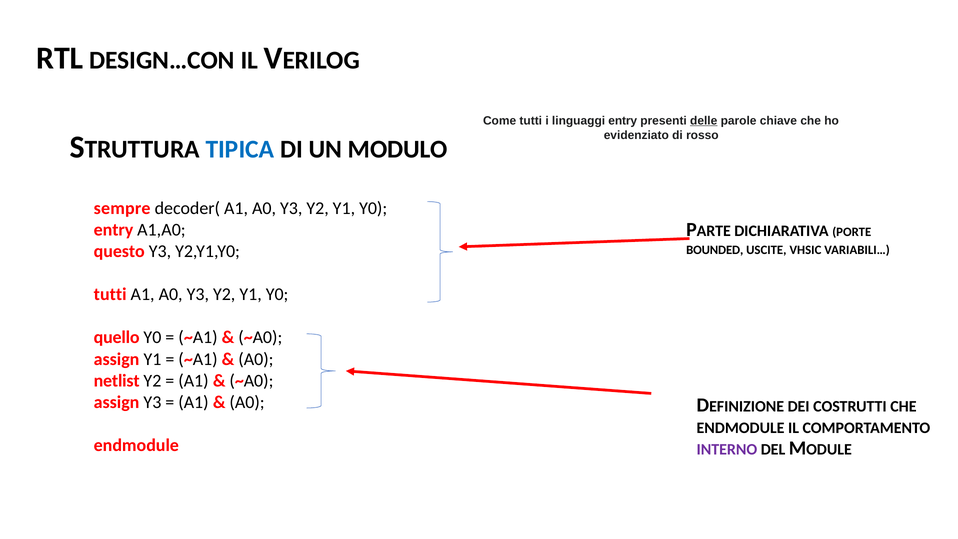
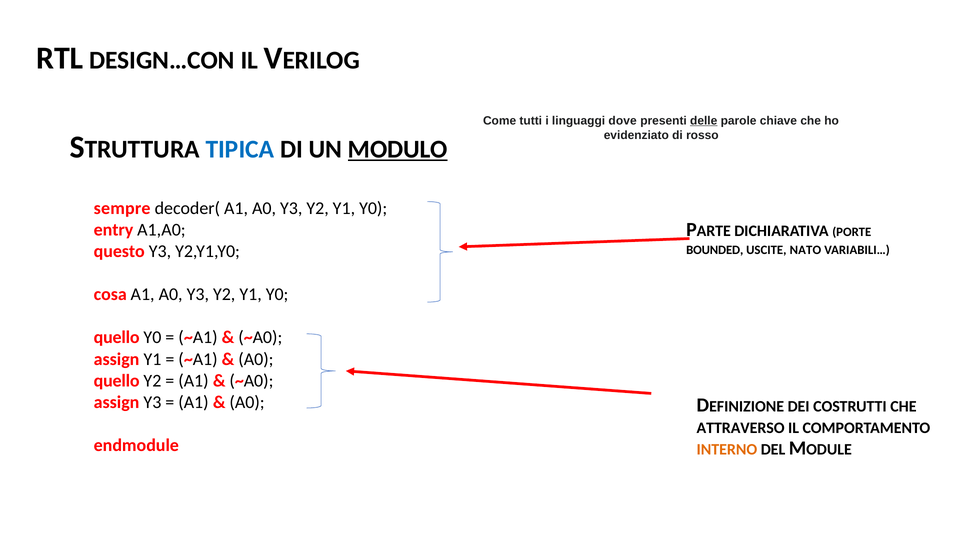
linguaggi entry: entry -> dove (623, 121)
MODULO underline: none -> present (398, 149)
VHSIC: VHSIC -> NATO (805, 250)
tutti: tutti -> cosa (110, 294)
netlist: netlist -> quello (117, 381)
ENDMODULE: ENDMODULE -> ATTRAVERSO (741, 428)
INTERNO colour: purple -> orange (727, 449)
